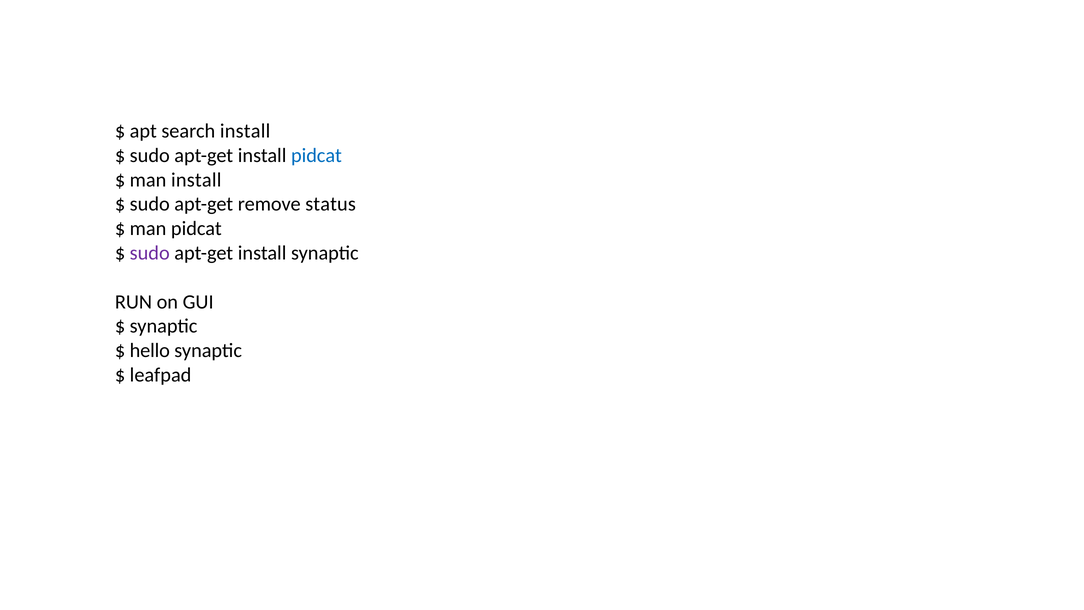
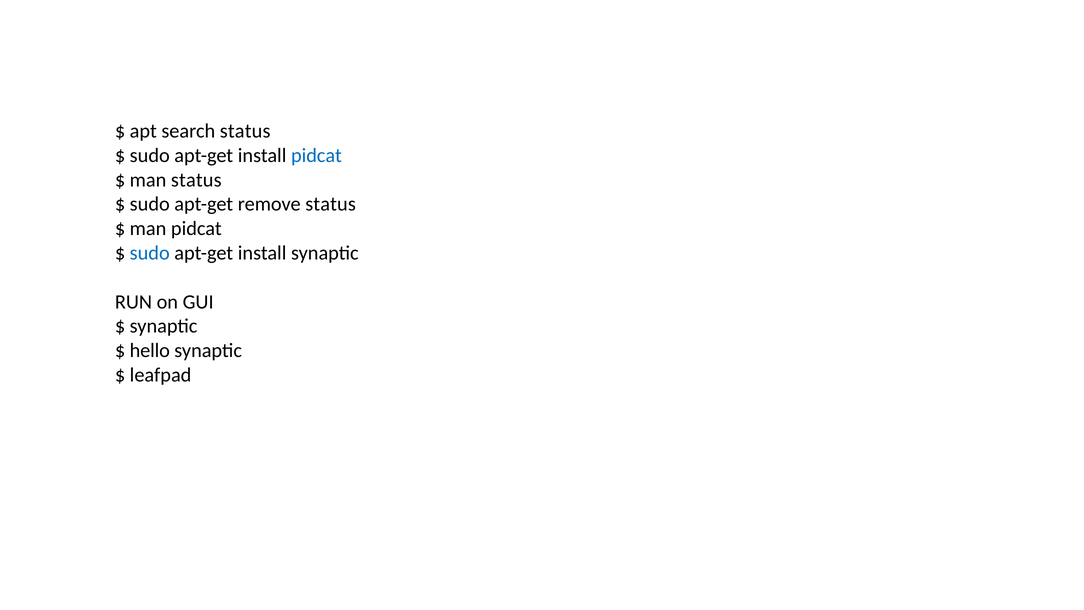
search install: install -> status (245, 131)
man install: install -> status (196, 180)
sudo colour: purple -> blue (150, 253)
